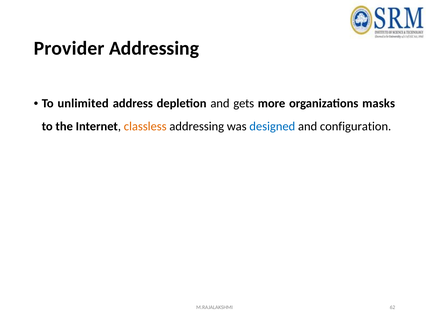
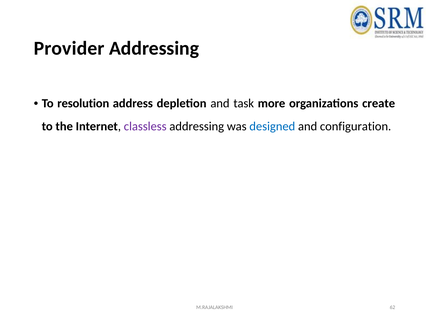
unlimited: unlimited -> resolution (83, 103)
gets: gets -> task (244, 103)
masks: masks -> create (379, 103)
classless colour: orange -> purple (145, 126)
